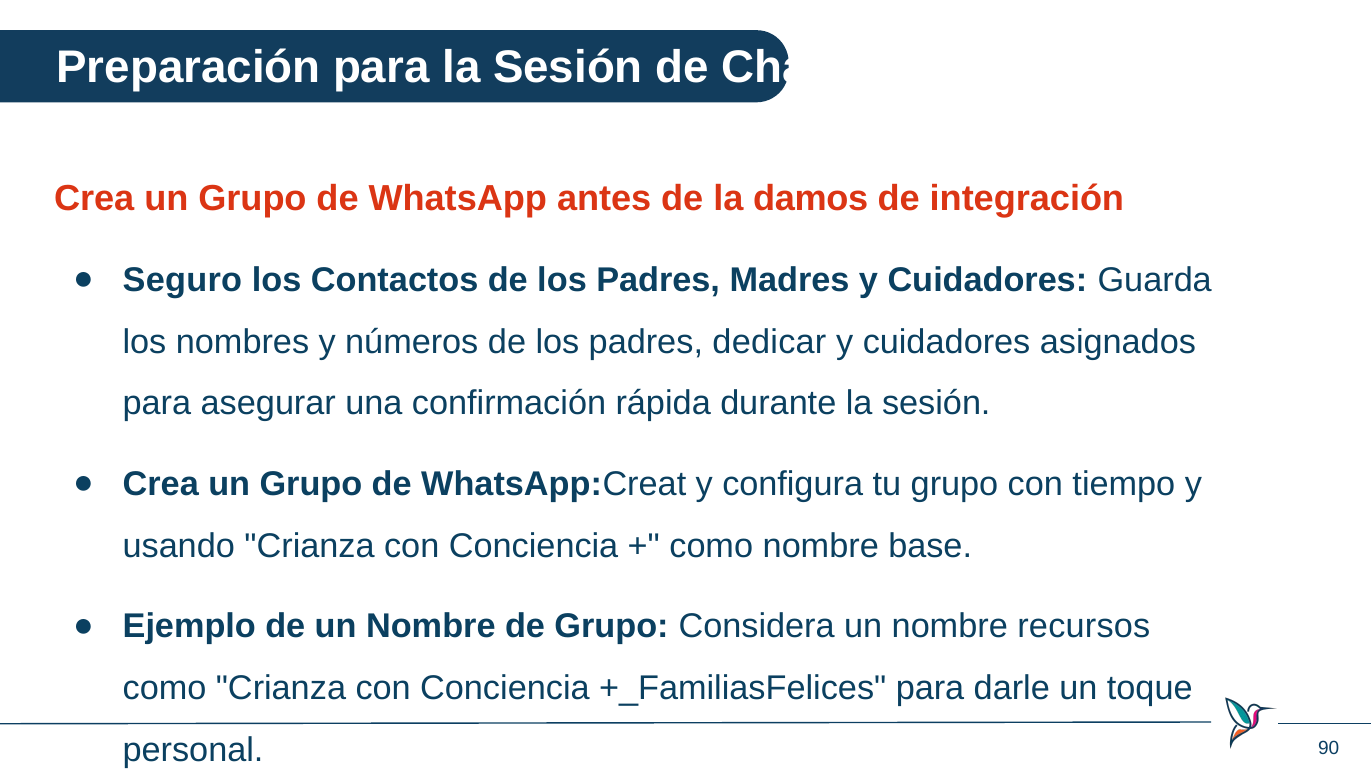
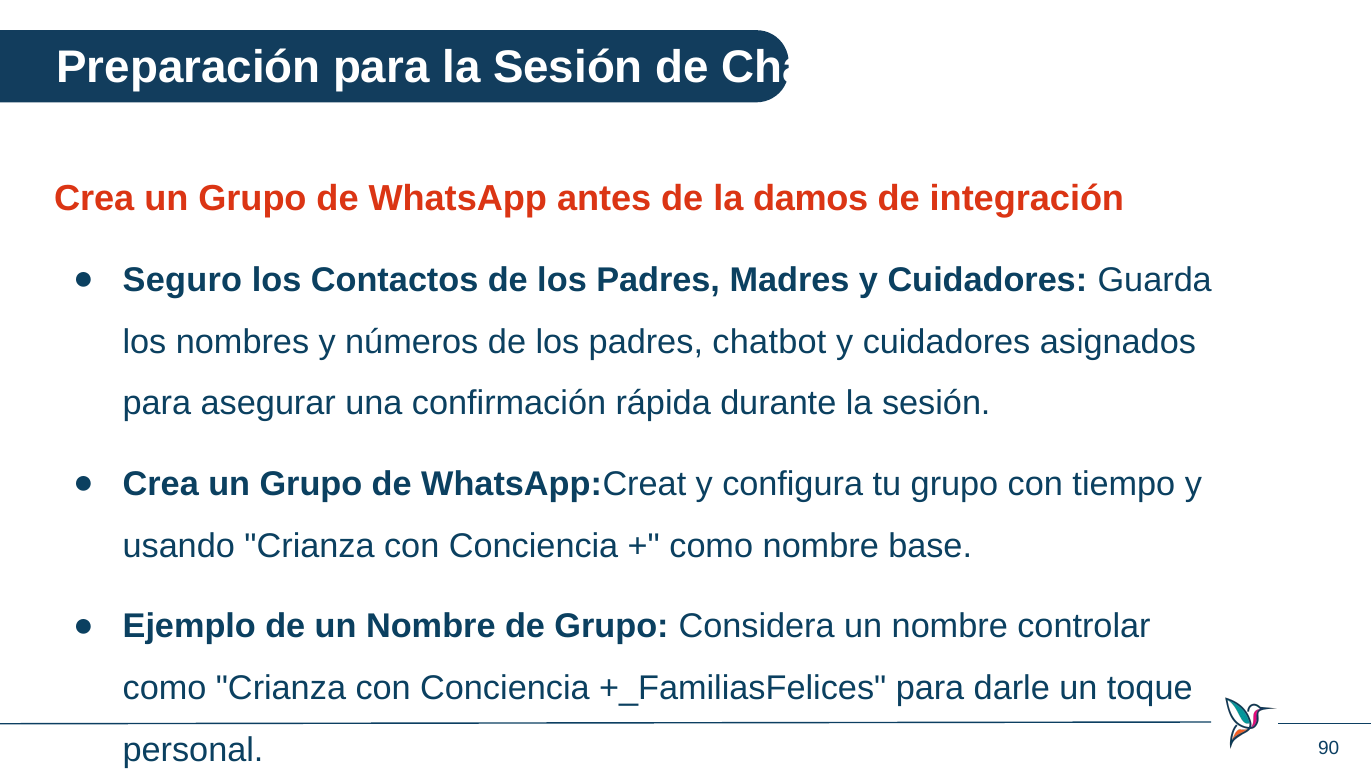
dedicar: dedicar -> chatbot (769, 342)
recursos: recursos -> controlar (1084, 627)
